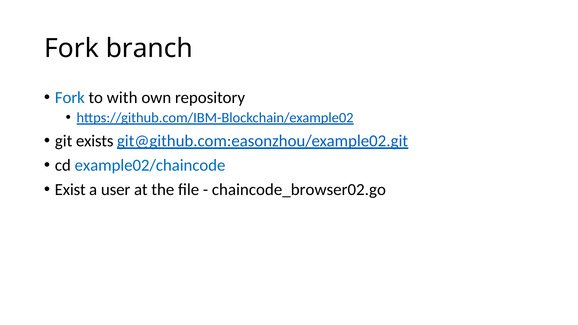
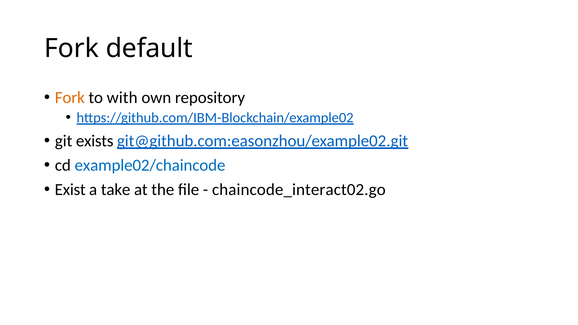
branch: branch -> default (149, 49)
Fork colour: blue -> orange (70, 98)
user: user -> take (116, 190)
chaincode_browser02.go: chaincode_browser02.go -> chaincode_interact02.go (299, 190)
